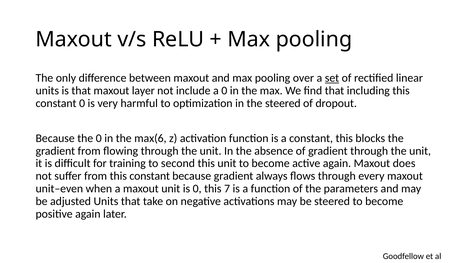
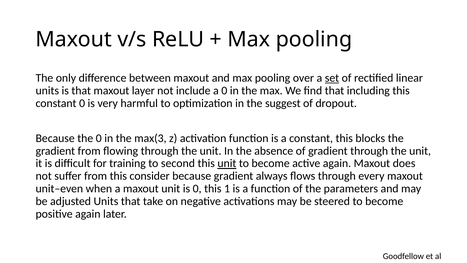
the steered: steered -> suggest (283, 103)
max(6: max(6 -> max(3 (150, 138)
unit underline: none -> present (227, 163)
from this constant: constant -> consider (150, 176)
7: 7 -> 1 (227, 188)
